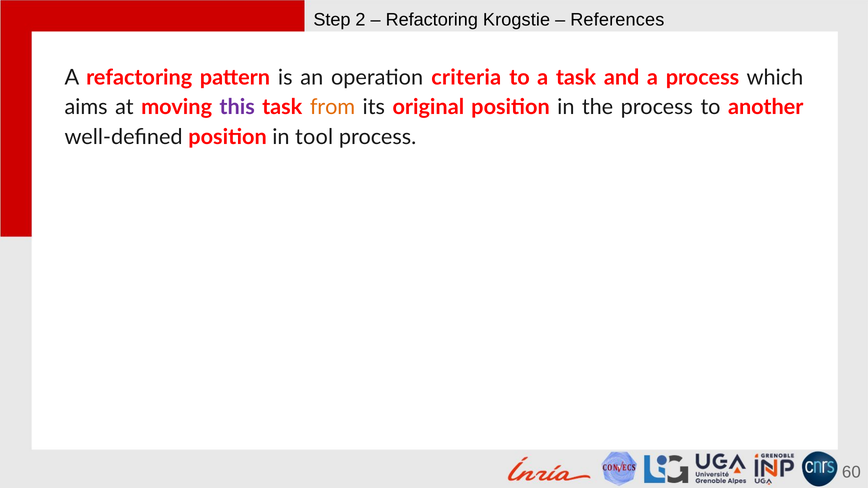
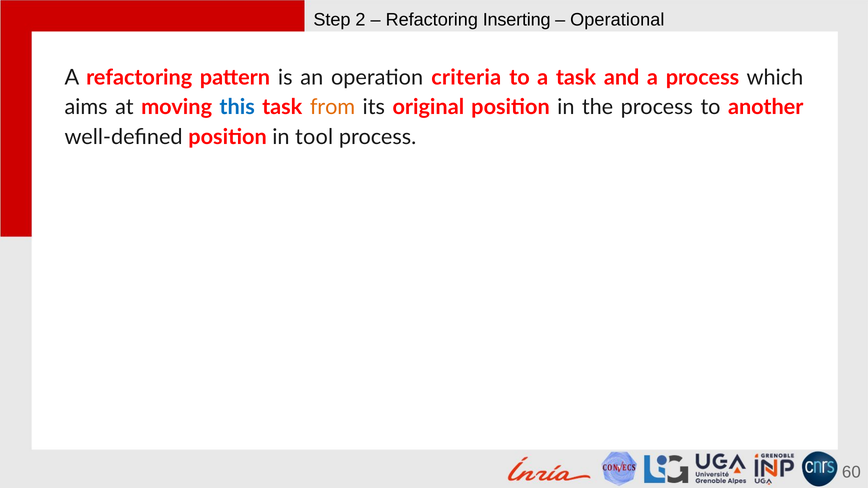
Krogstie: Krogstie -> Inserting (517, 20)
References: References -> Operational (617, 20)
this colour: purple -> blue (237, 107)
